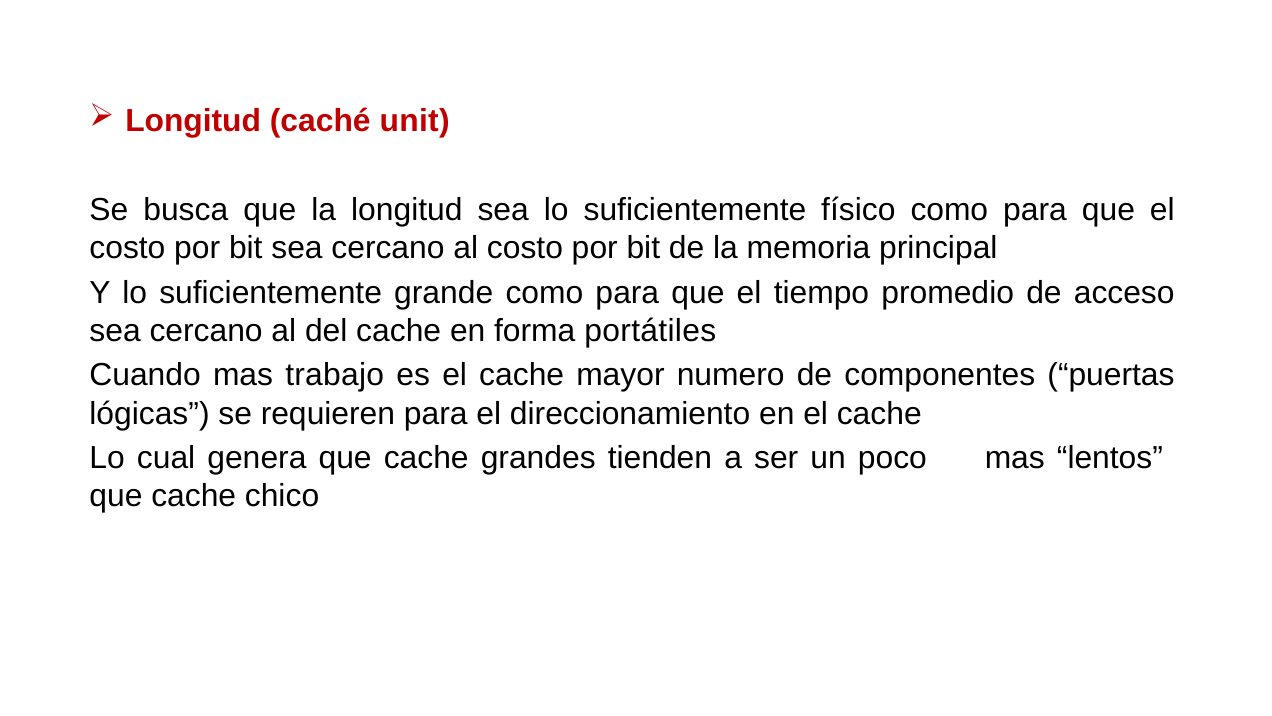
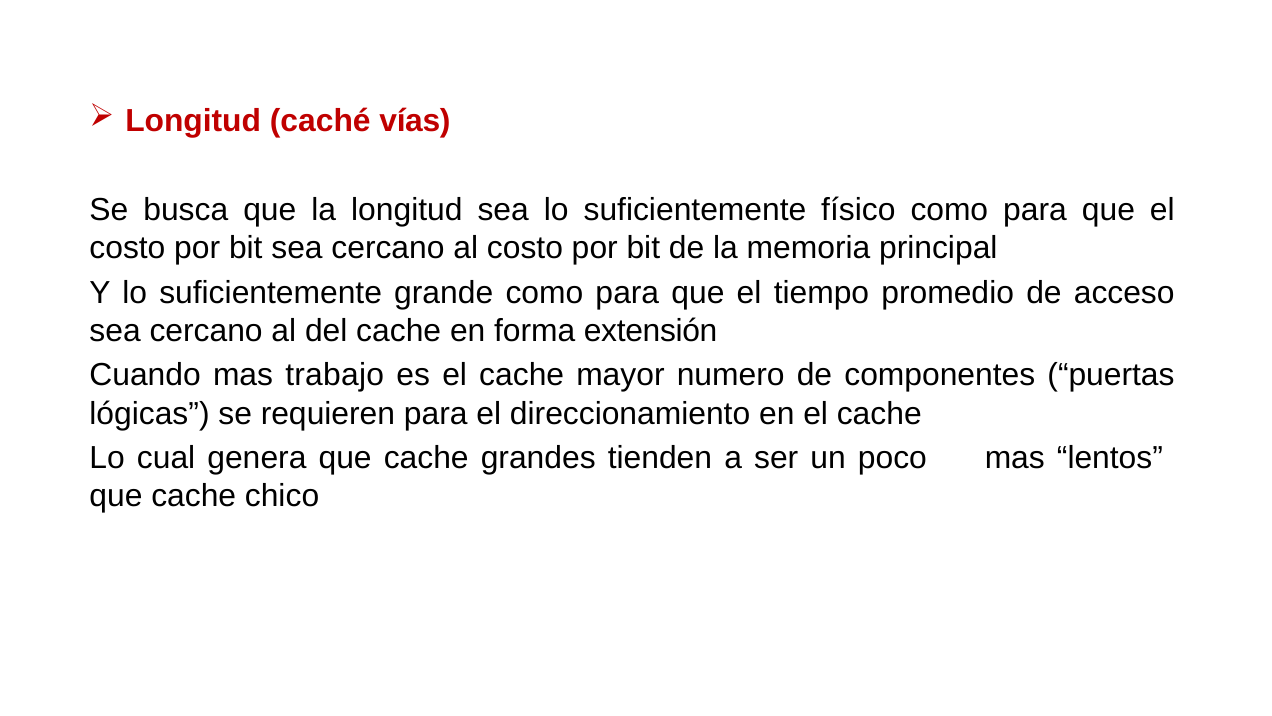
unit: unit -> vías (415, 121)
portátiles: portátiles -> extensión (651, 331)
